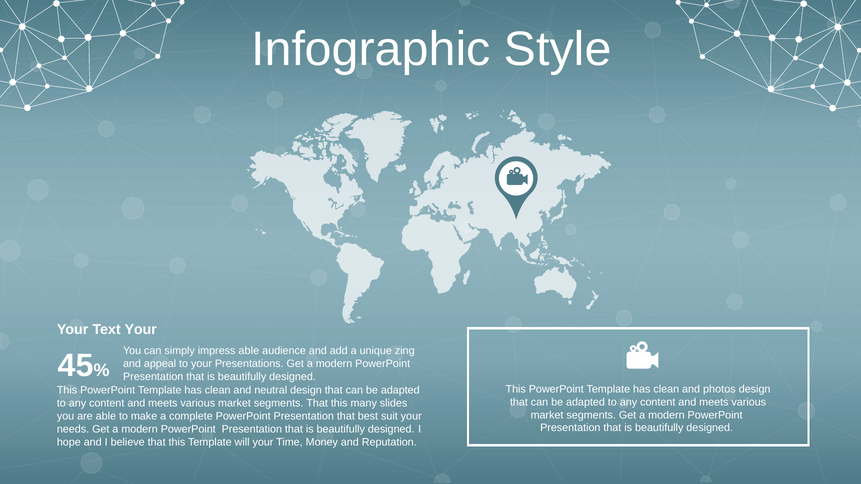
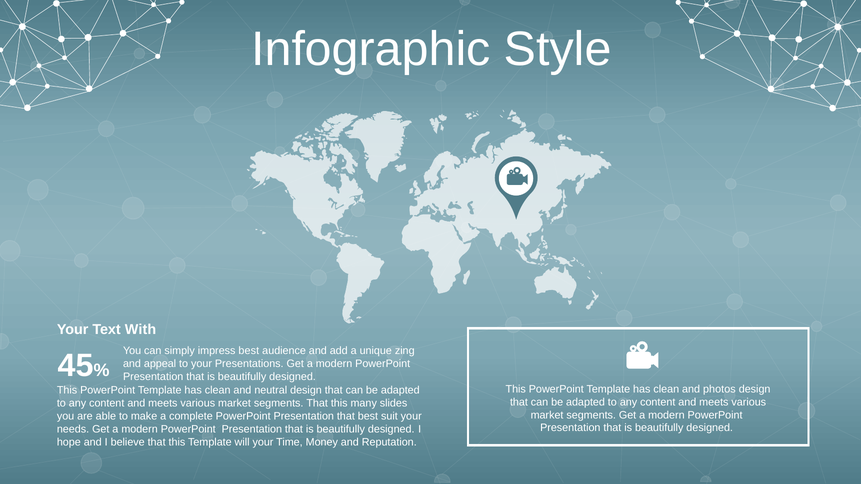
Text Your: Your -> With (140, 330)
impress able: able -> best (249, 351)
